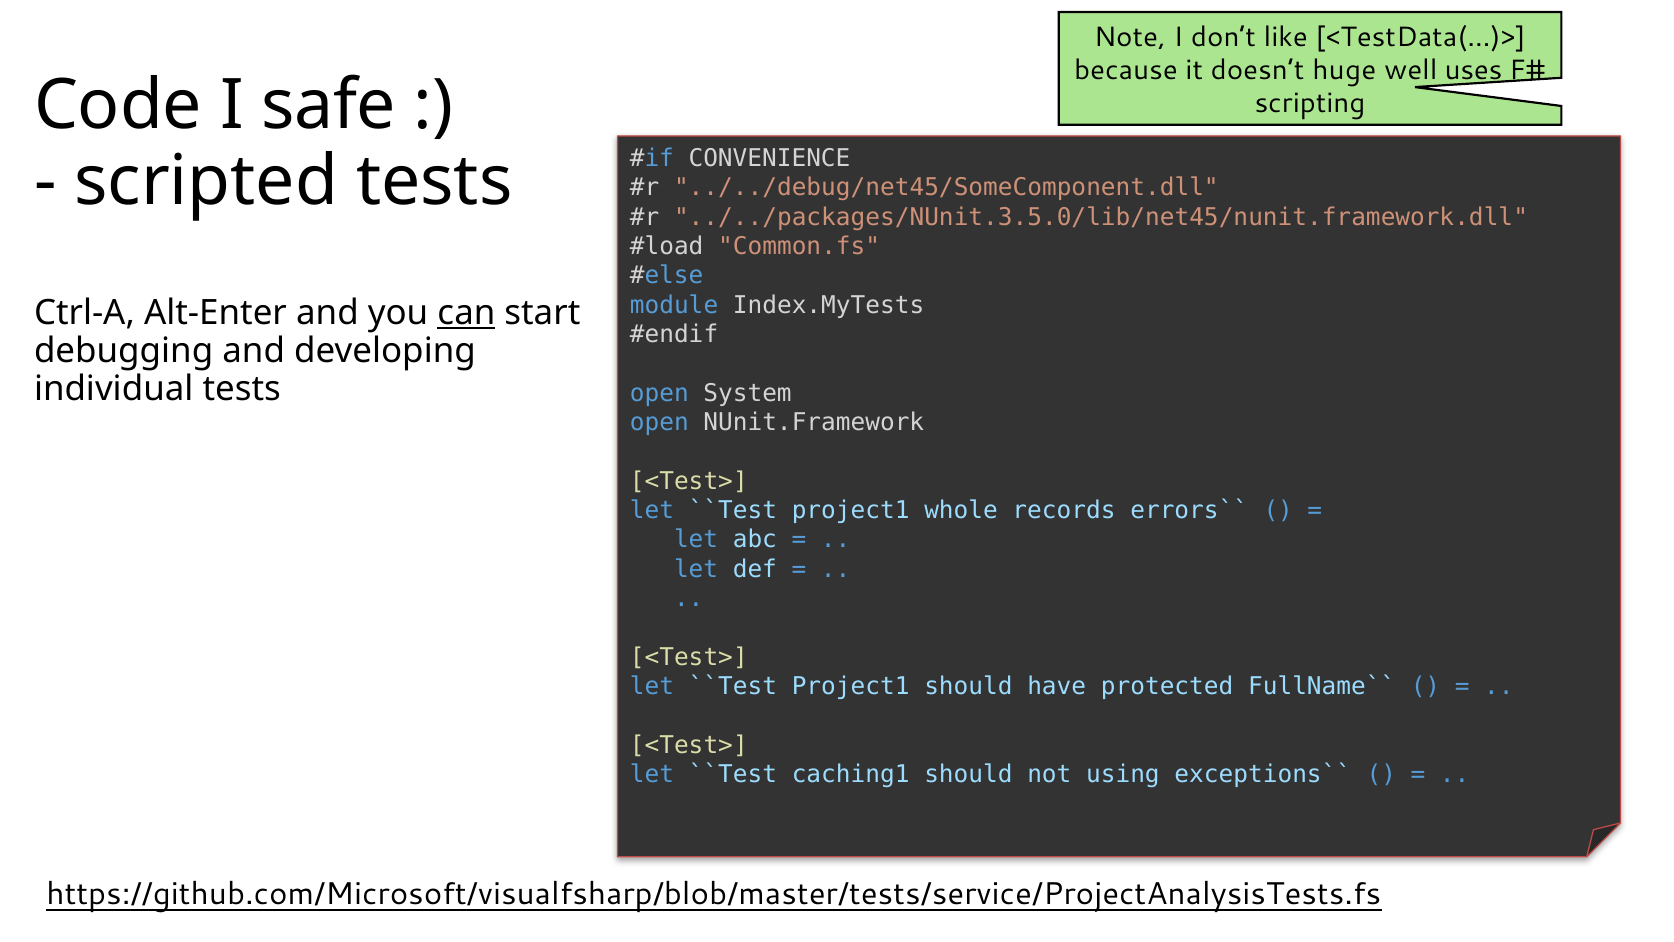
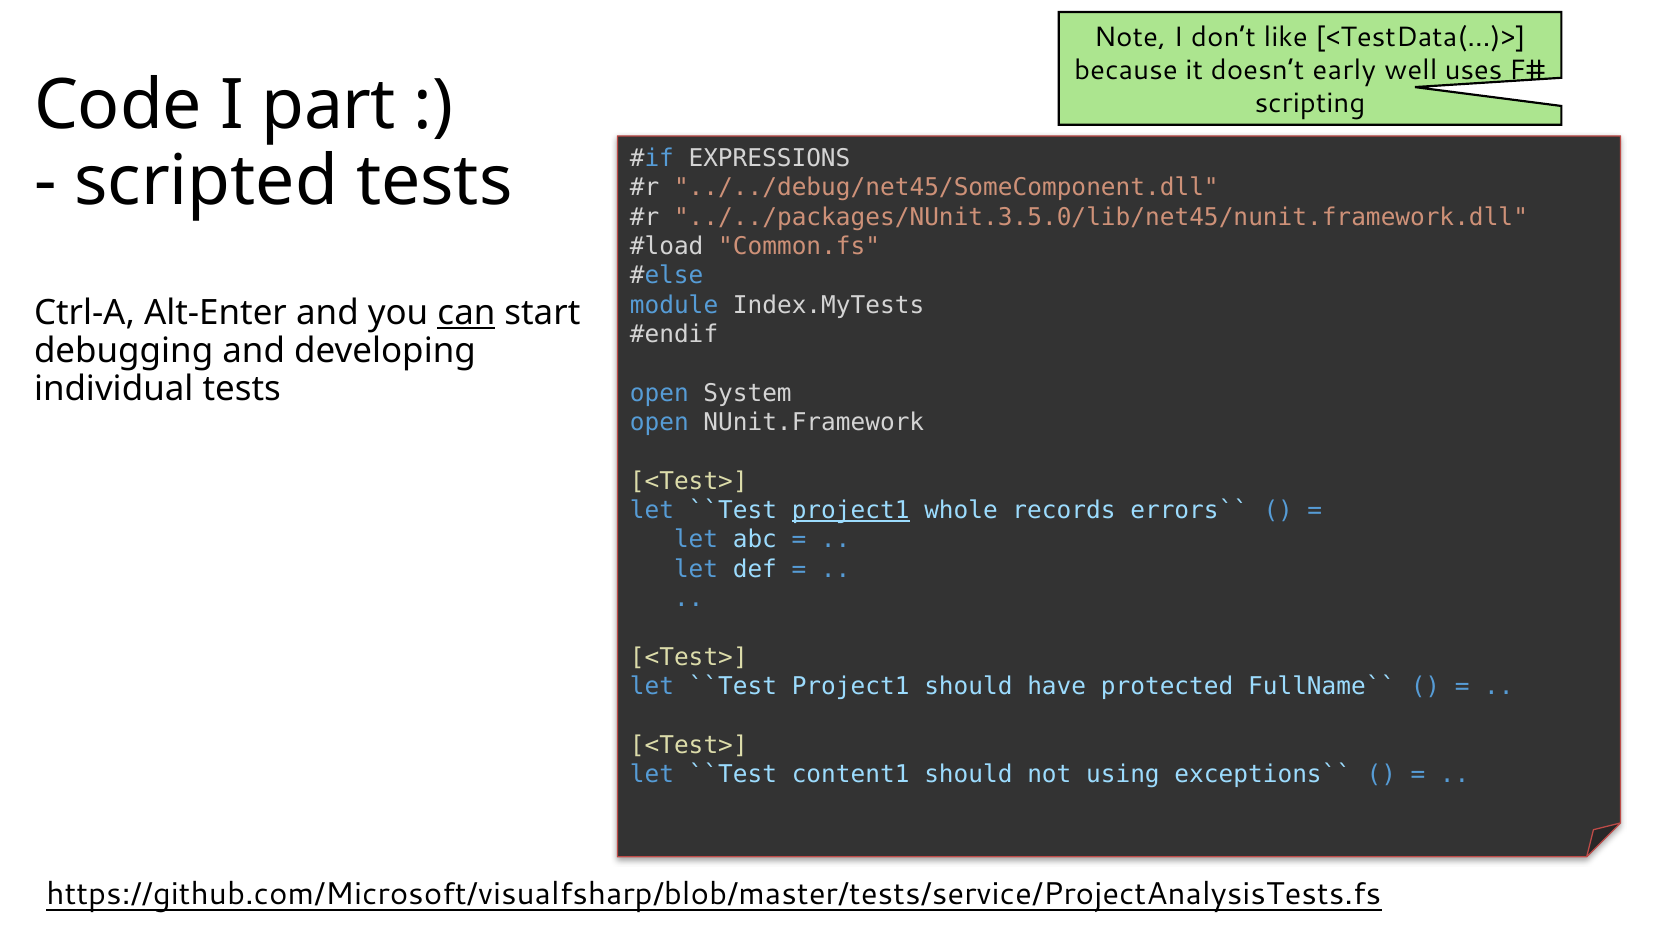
huge: huge -> early (1344, 70)
safe: safe -> part (329, 106)
CONVENIENCE: CONVENIENCE -> EXPRESSIONS (769, 159)
project1 underline: none -> present (851, 510)
caching1: caching1 -> content1 (851, 774)
